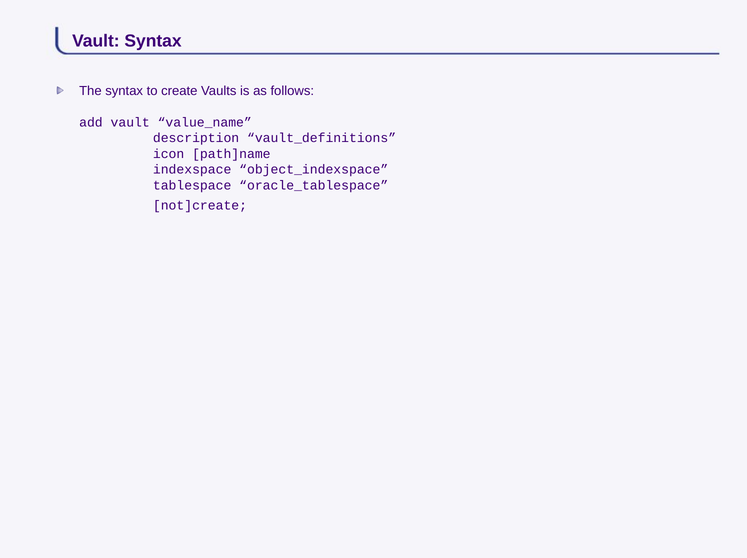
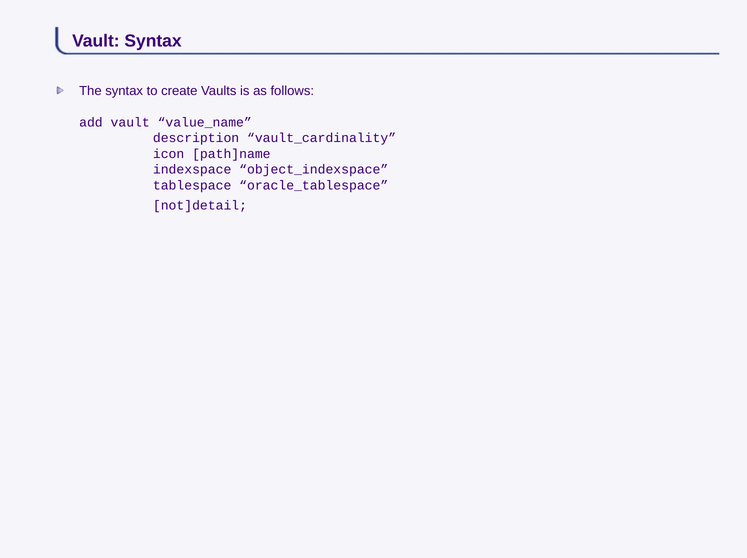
vault_definitions: vault_definitions -> vault_cardinality (322, 138)
not]create: not]create -> not]detail (200, 205)
